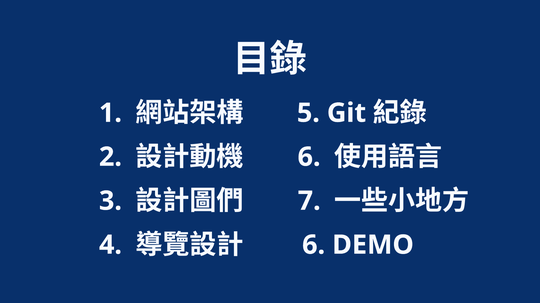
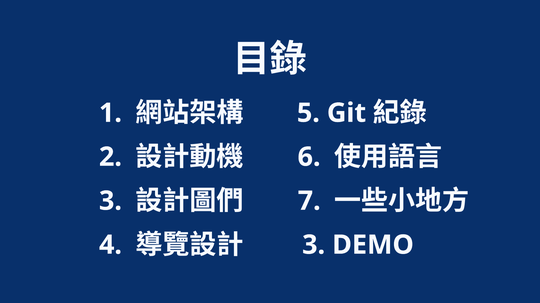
6: 6 -> 3 (314, 245)
